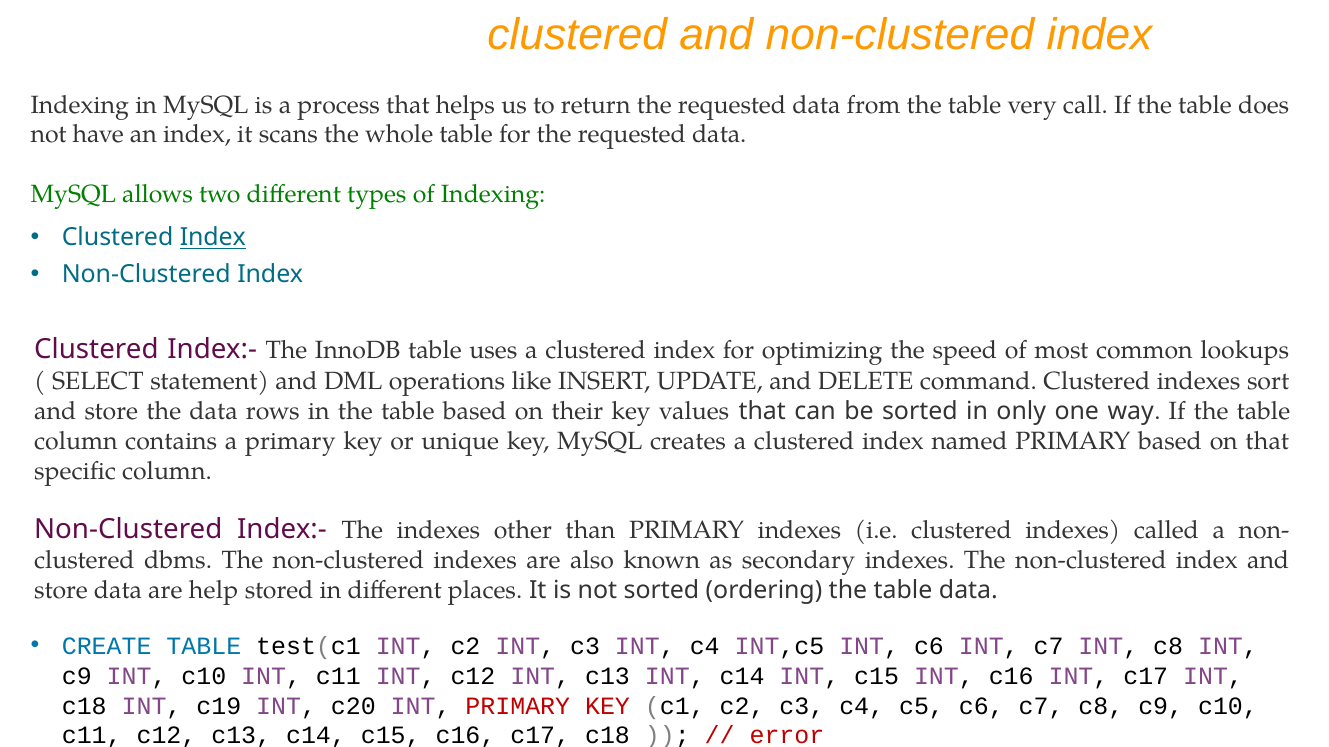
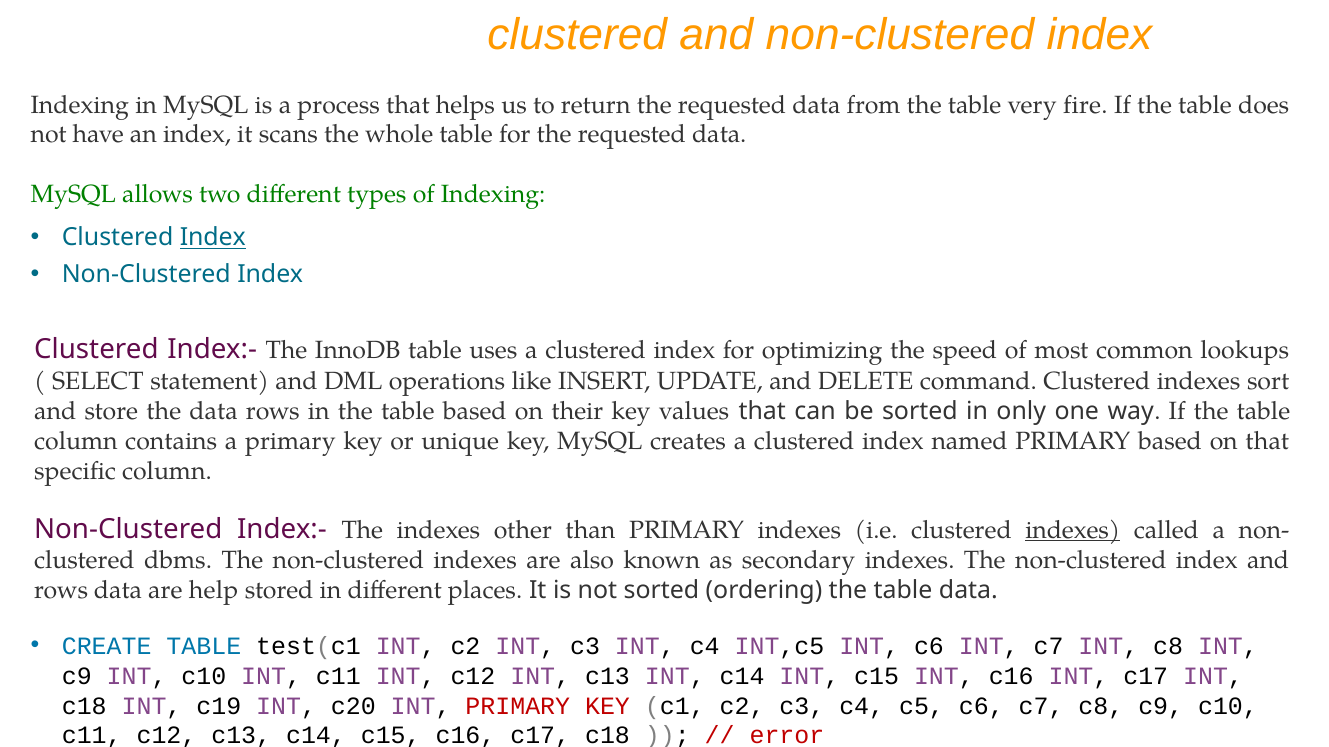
call: call -> fire (1085, 105)
indexes underline: none -> present (1073, 530)
store: store -> rows (61, 591)
